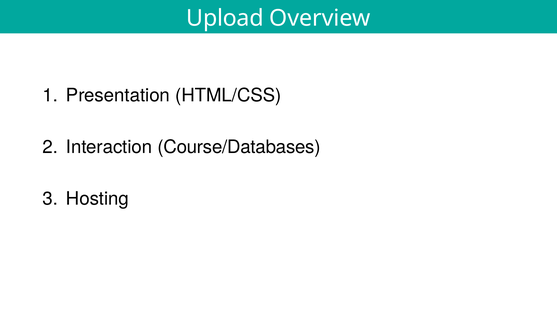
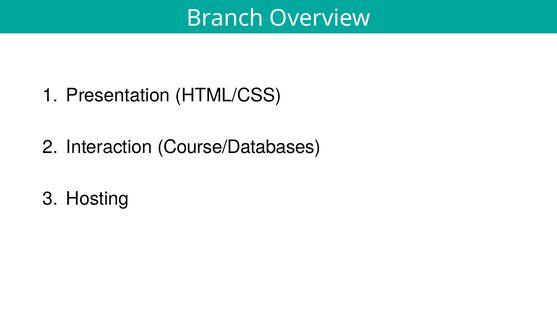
Upload: Upload -> Branch (225, 18)
